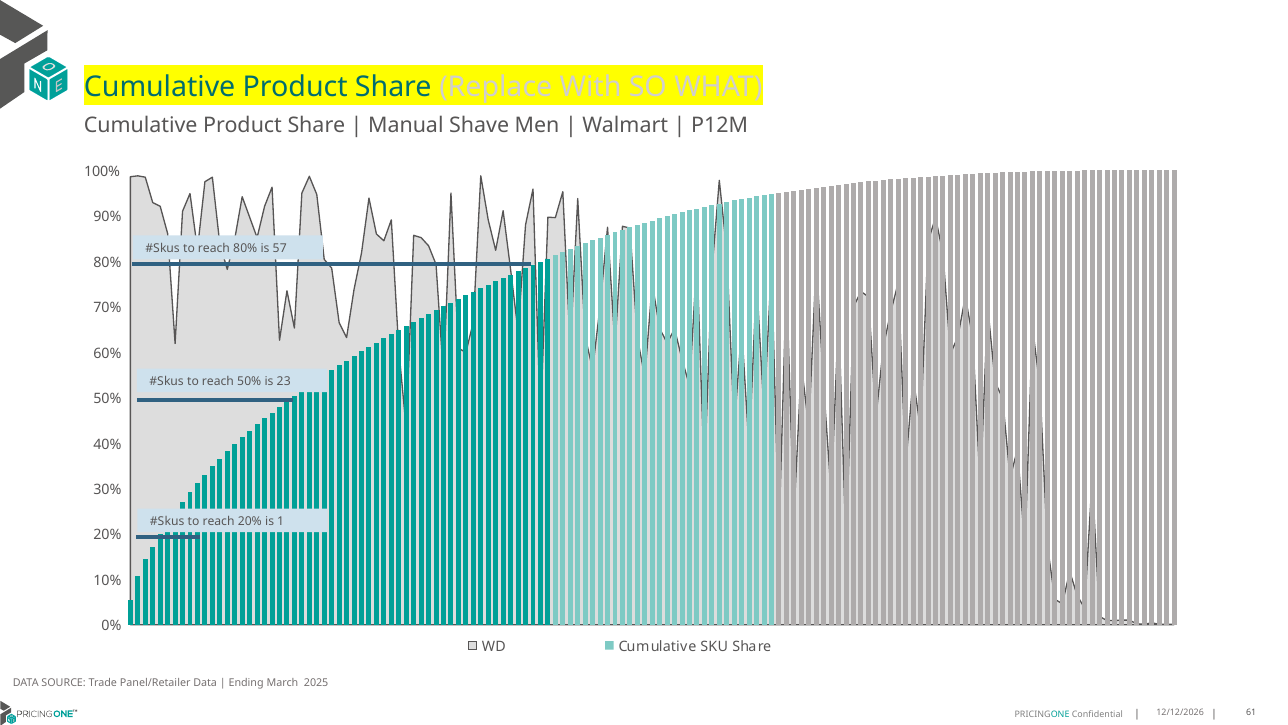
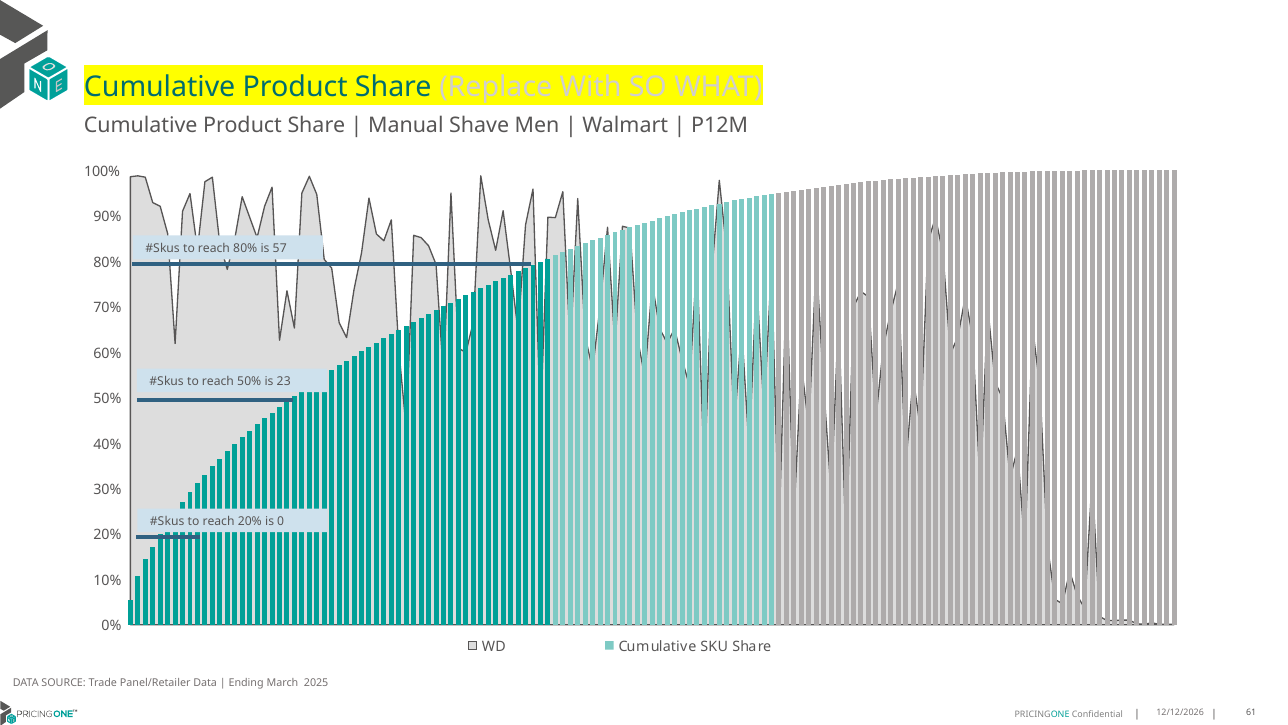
1: 1 -> 0 (281, 521)
